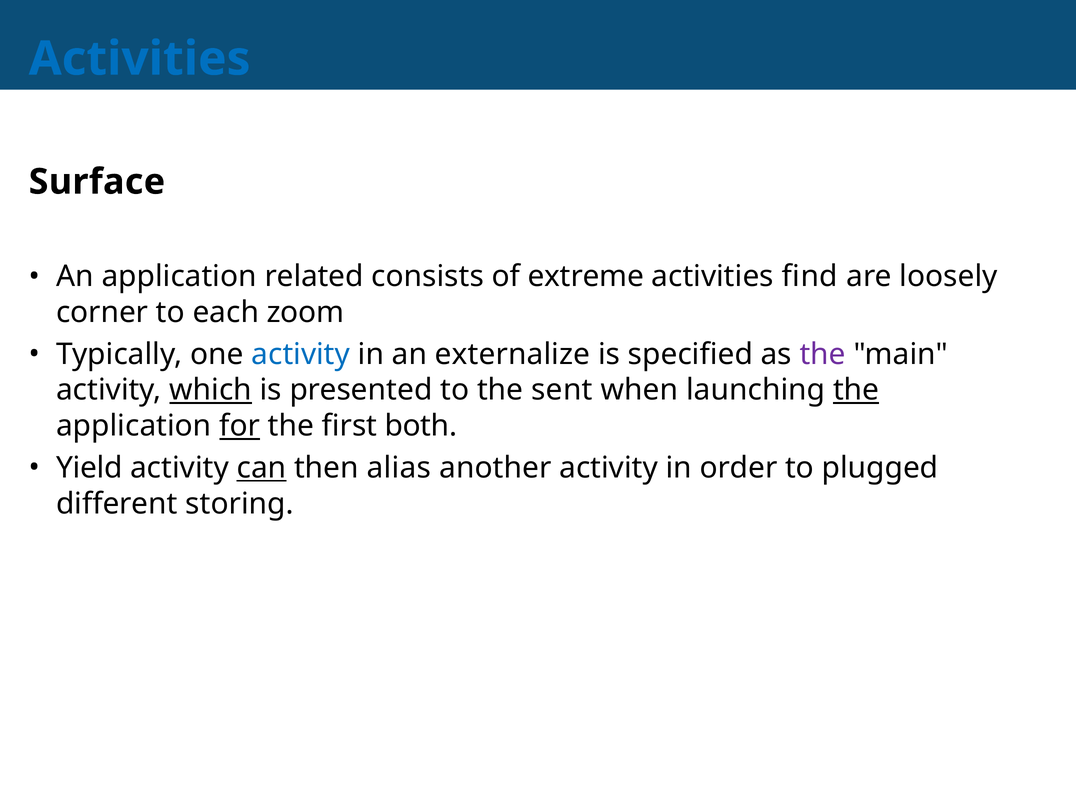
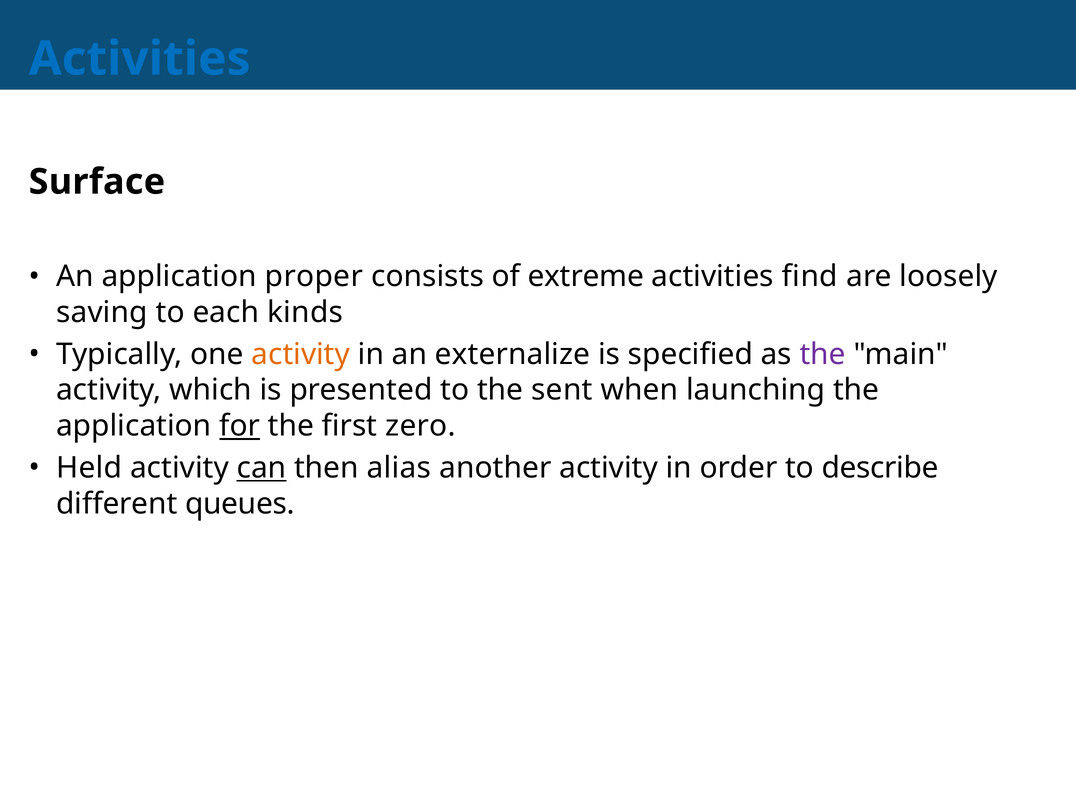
related: related -> proper (314, 276)
corner: corner -> saving (102, 312)
zoom: zoom -> kinds (305, 312)
activity colour: blue -> orange (301, 354)
which underline: present -> none (211, 390)
the underline: present -> none (856, 390)
both: both -> zero (421, 426)
Yield: Yield -> Held (89, 468)
plugged: plugged -> describe (880, 468)
storing: storing -> queues (240, 504)
